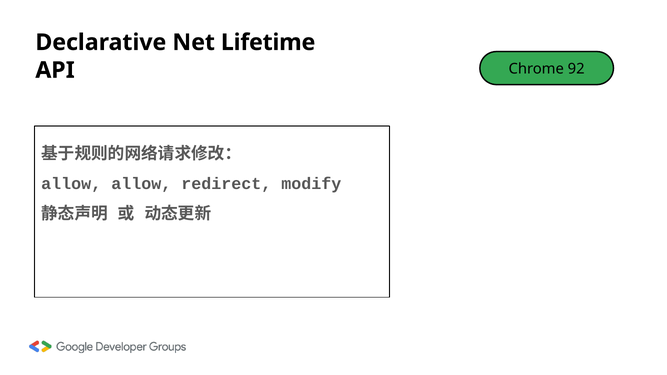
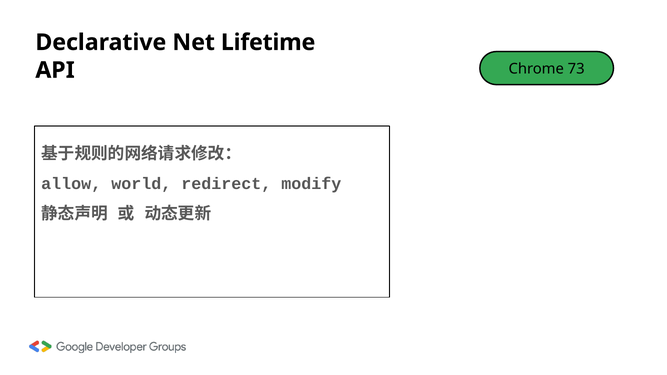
92: 92 -> 73 (576, 69)
allow allow: allow -> world (141, 184)
